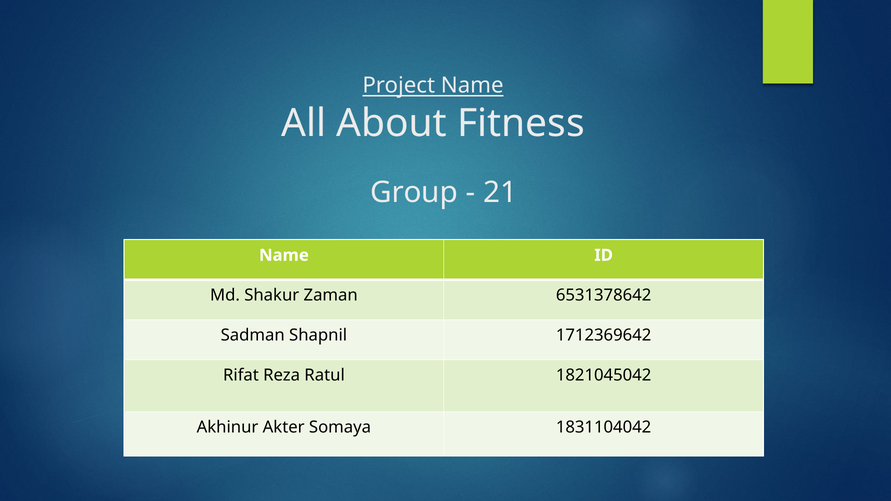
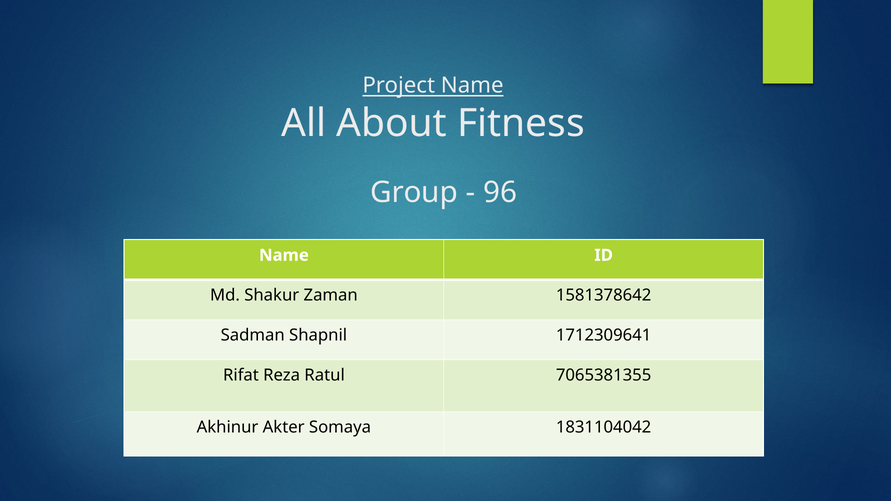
21: 21 -> 96 (500, 193)
6531378642: 6531378642 -> 1581378642 (604, 295)
1712369642: 1712369642 -> 1712309641 (604, 335)
1821045042: 1821045042 -> 7065381355 (604, 375)
